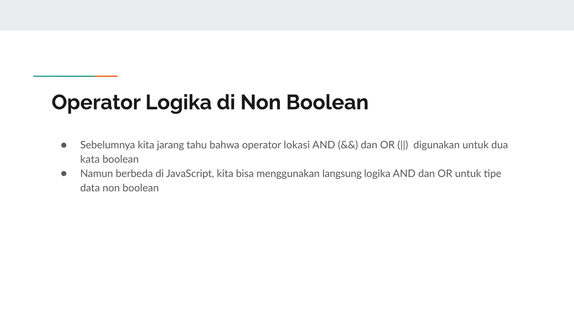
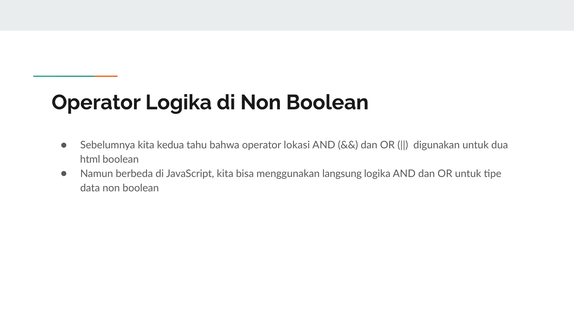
jarang: jarang -> kedua (170, 145)
kata: kata -> html (90, 159)
